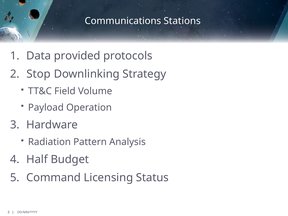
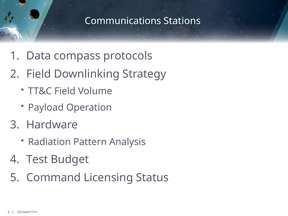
provided: provided -> compass (77, 56)
2 Stop: Stop -> Field (39, 74)
Half: Half -> Test (37, 159)
